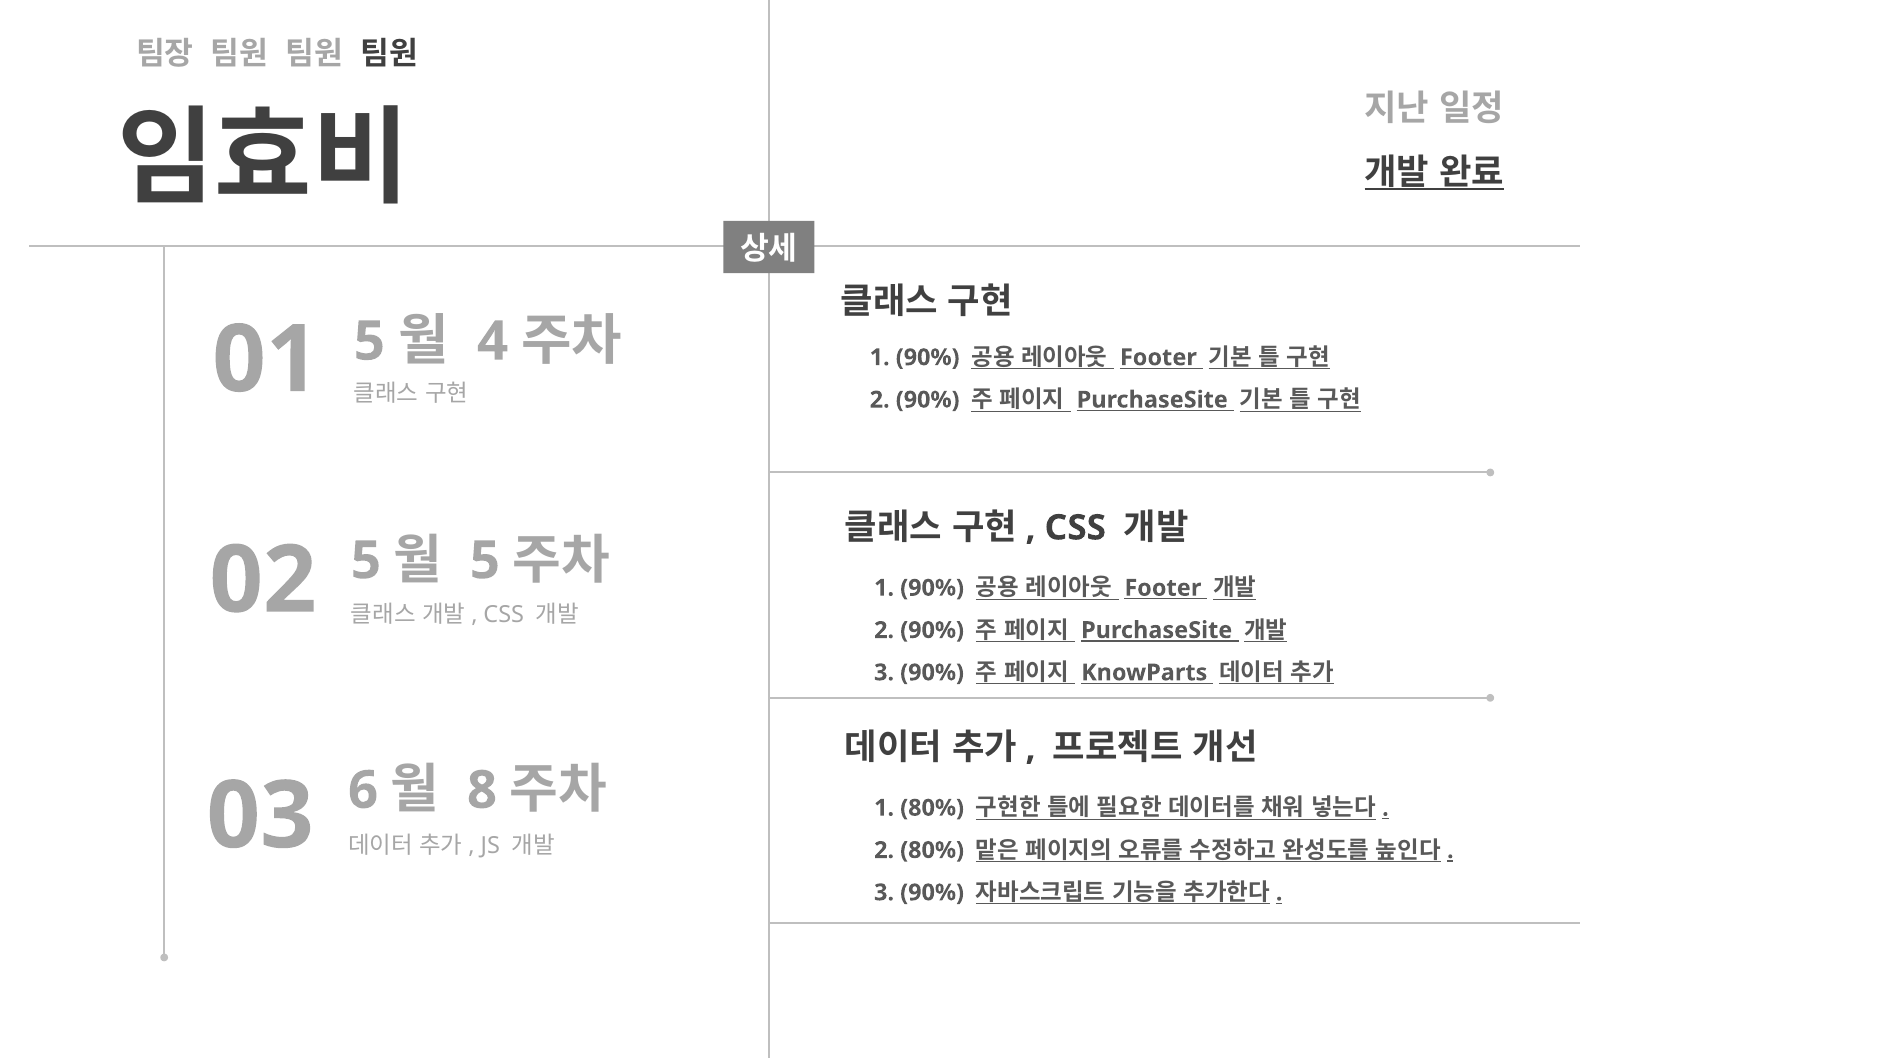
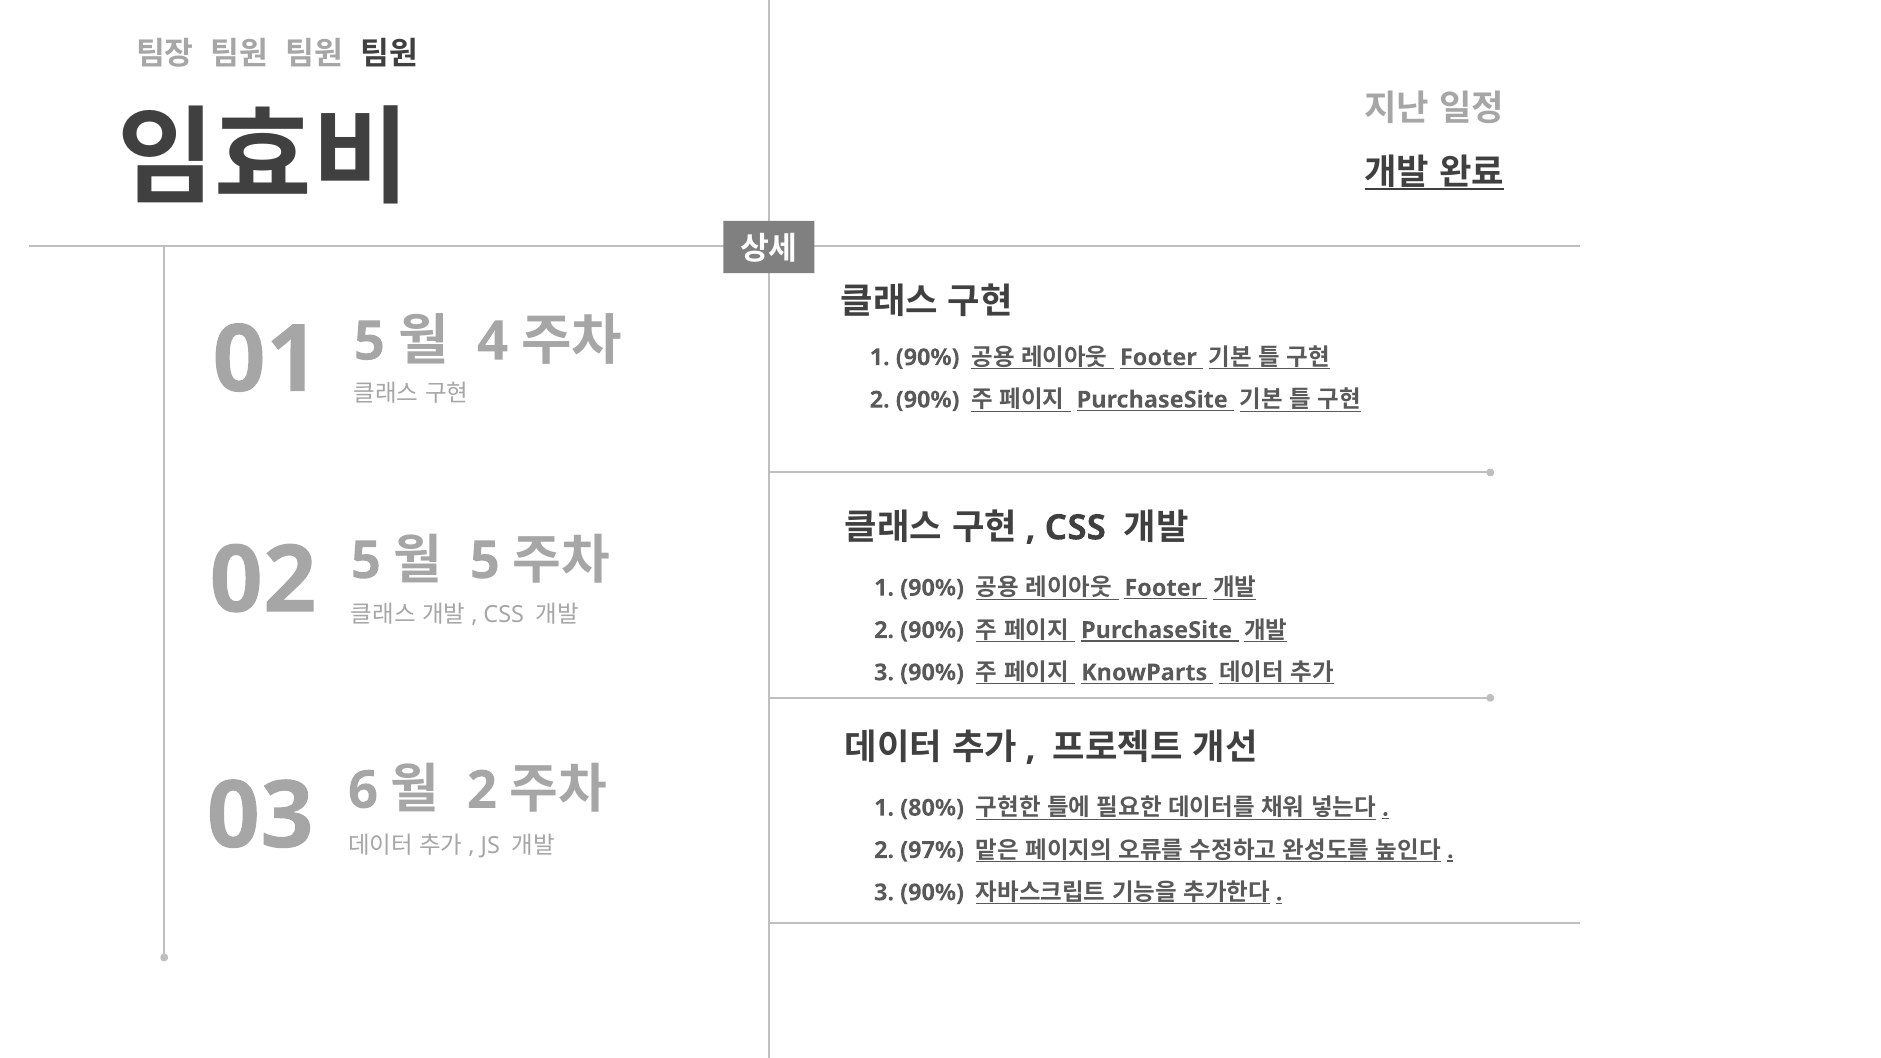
8: 8 -> 2 (482, 790)
2 80%: 80% -> 97% (932, 850)
